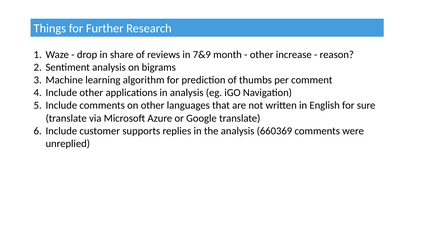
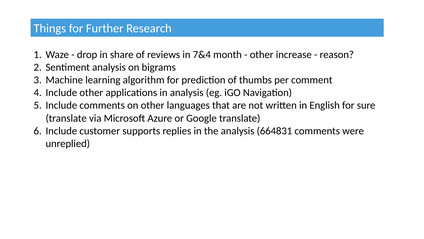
7&9: 7&9 -> 7&4 (202, 54)
660369: 660369 -> 664831 (274, 131)
